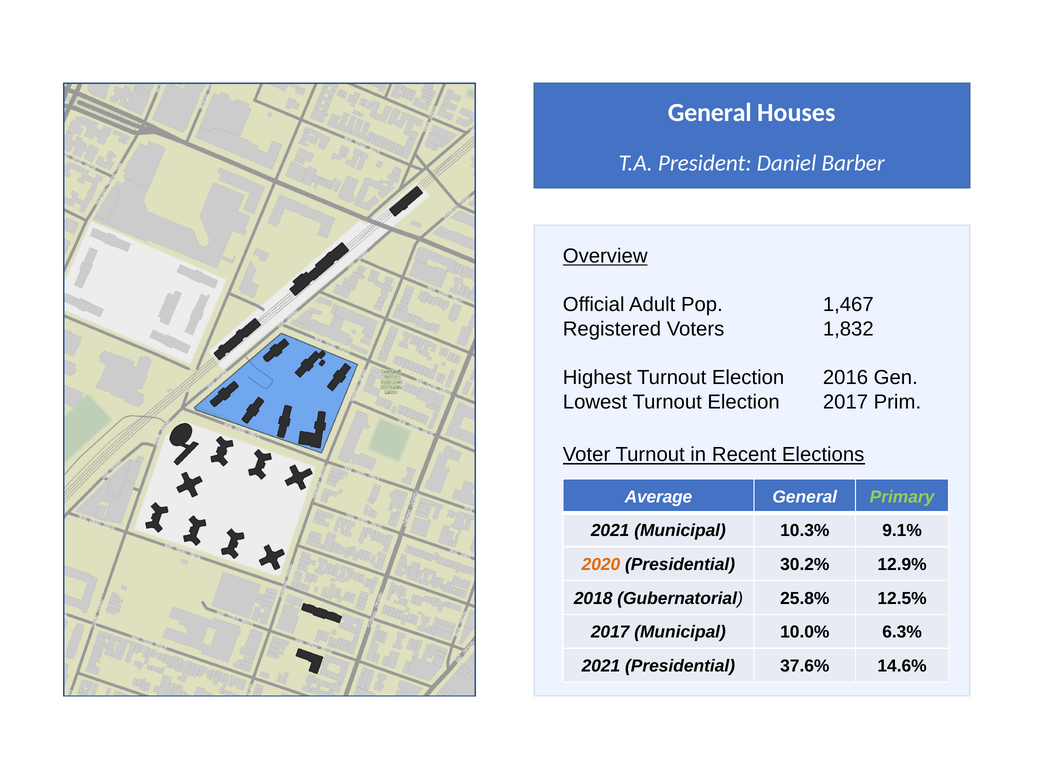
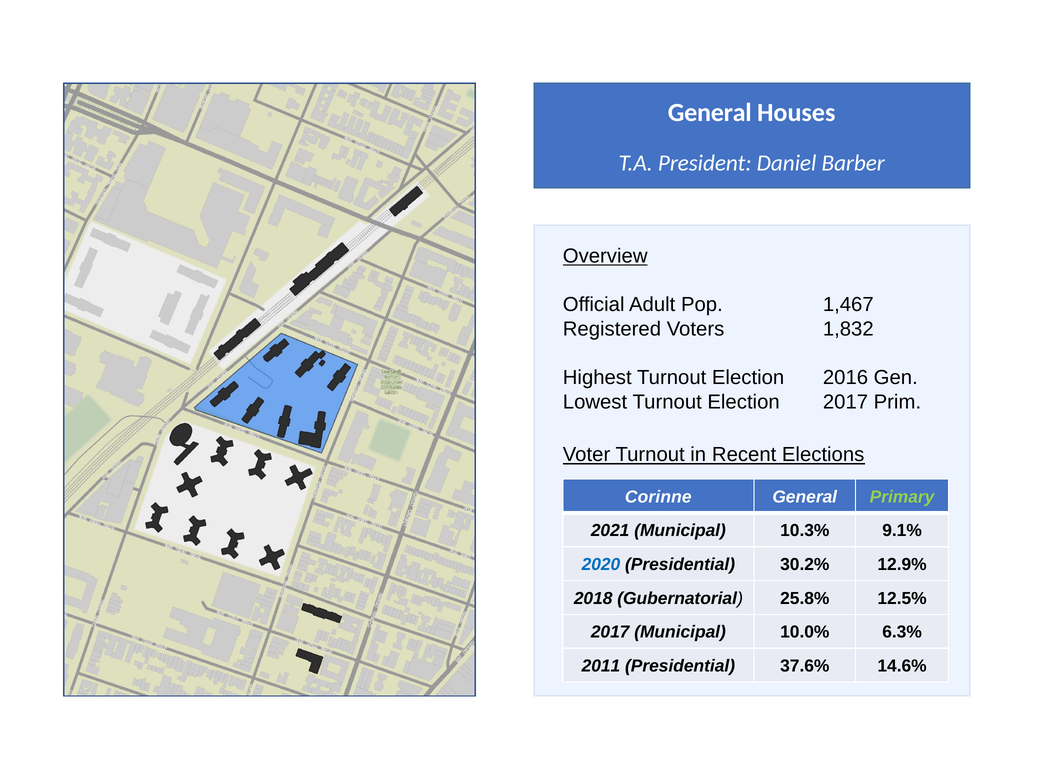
Average: Average -> Corinne (658, 497)
2020 colour: orange -> blue (601, 565)
2021: 2021 -> 2011 (601, 666)
